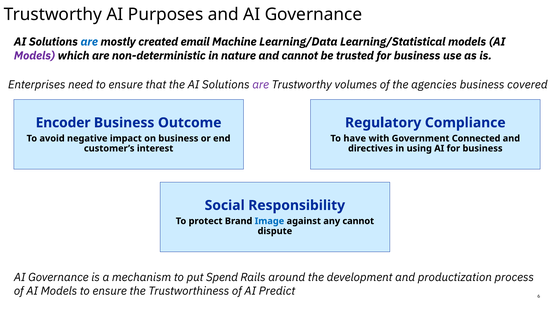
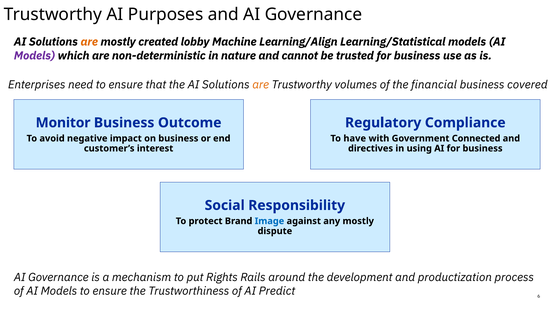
are colour: blue -> orange (89, 42)
email: email -> lobby (195, 42)
Learning/Data: Learning/Data -> Learning/Align (298, 42)
are colour: purple -> orange (261, 84)
agencies: agencies -> financial (434, 84)
Encoder: Encoder -> Monitor (63, 123)
any cannot: cannot -> mostly (358, 221)
Spend: Spend -> Rights (222, 277)
